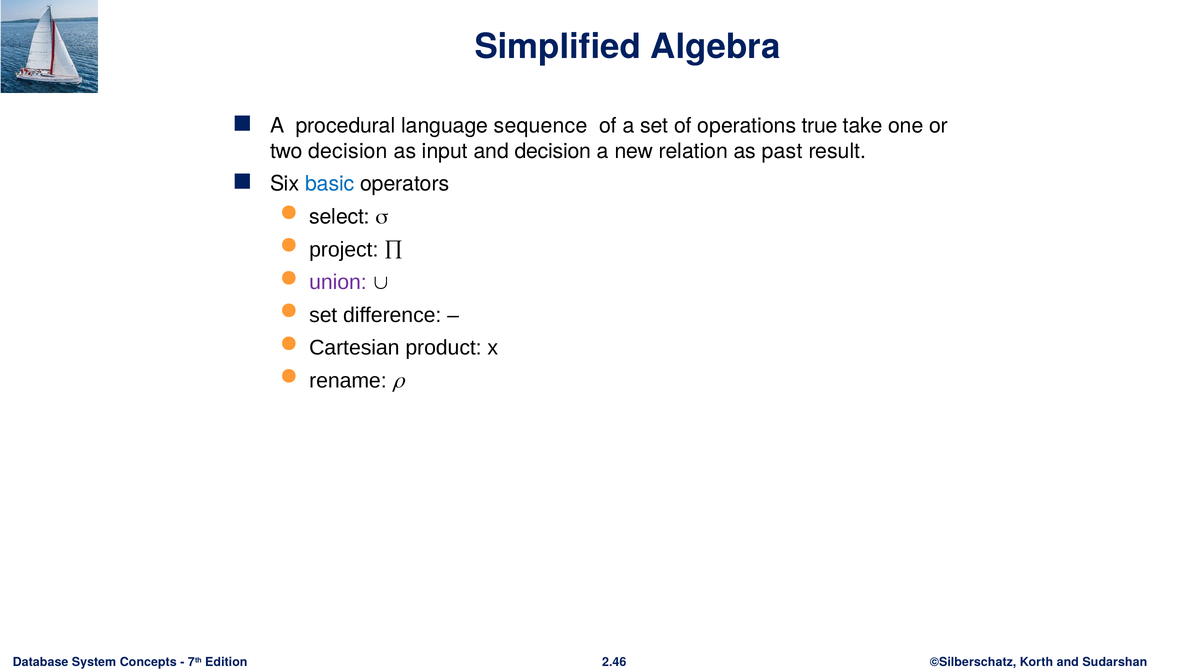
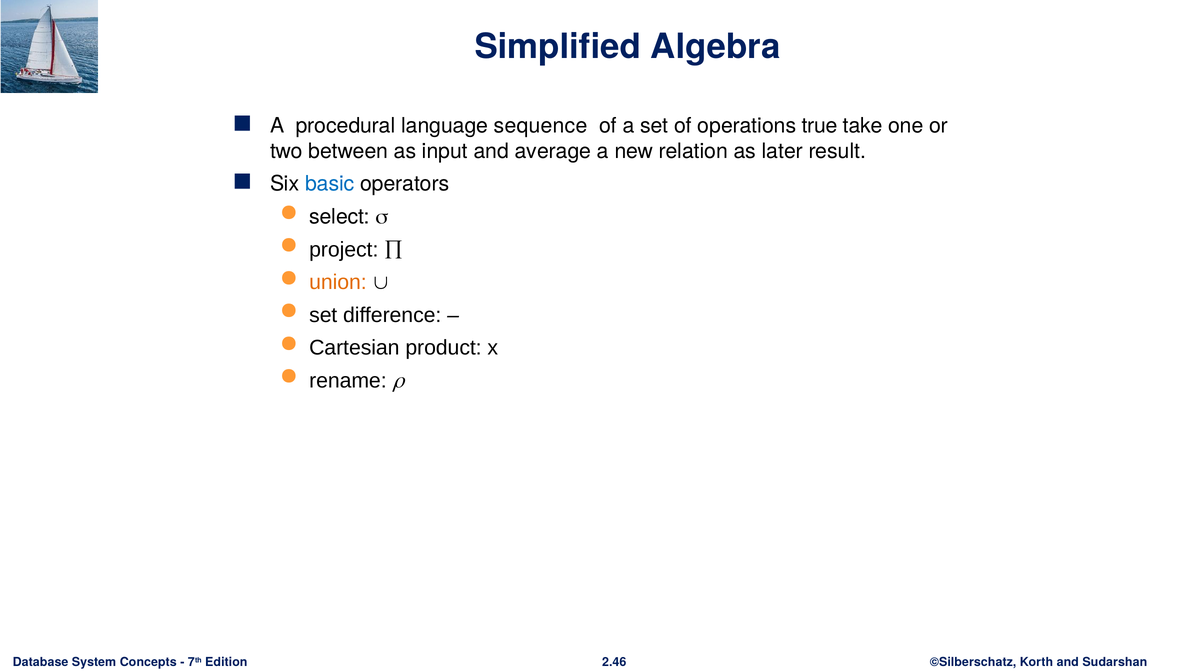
two decision: decision -> between (348, 151)
and decision: decision -> average (553, 151)
past: past -> later (782, 151)
union colour: purple -> orange (338, 282)
